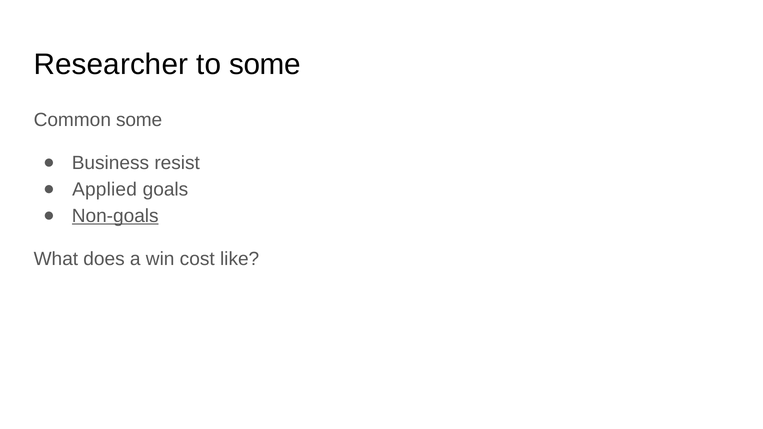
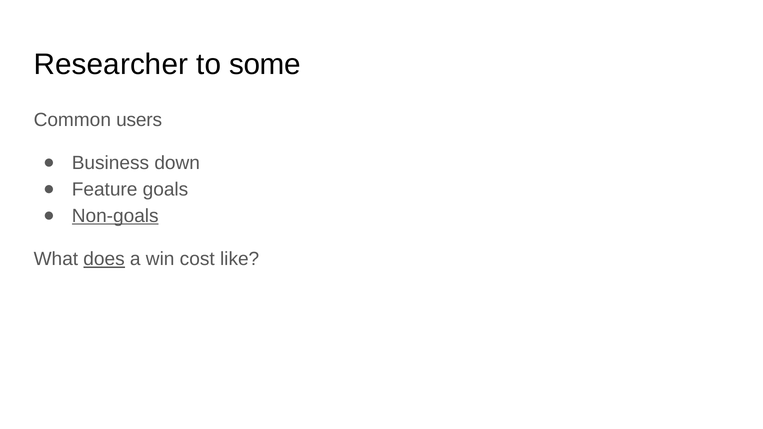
Common some: some -> users (139, 120)
resist: resist -> down (177, 163)
Applied: Applied -> Feature (105, 190)
does underline: none -> present (104, 259)
